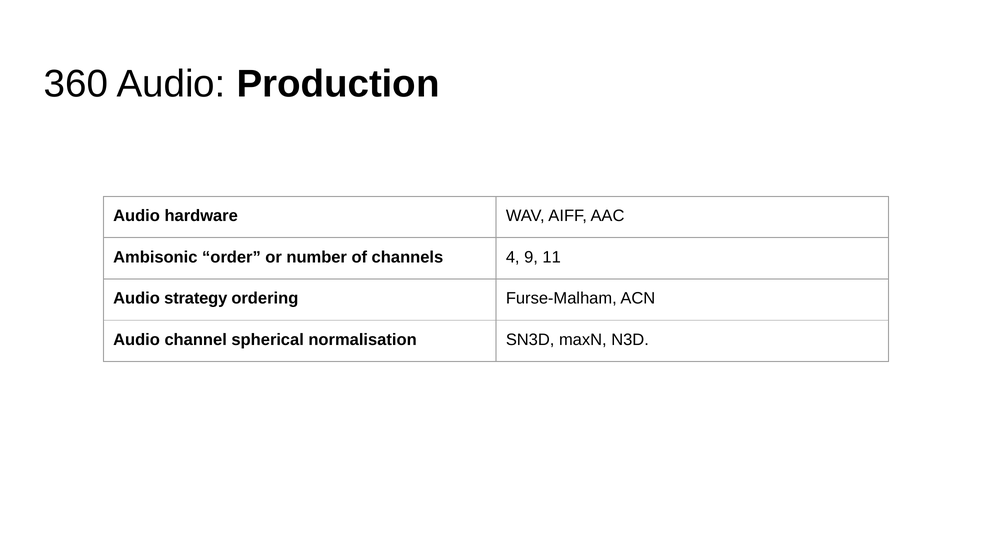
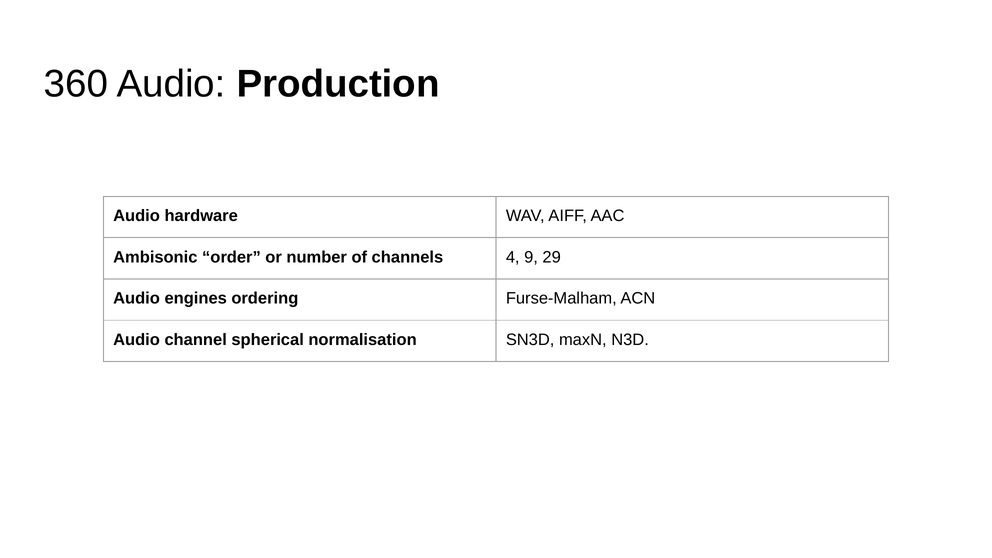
11: 11 -> 29 (552, 257)
strategy: strategy -> engines (196, 298)
